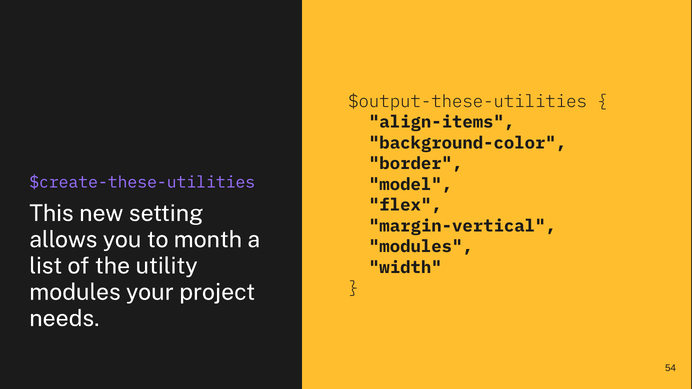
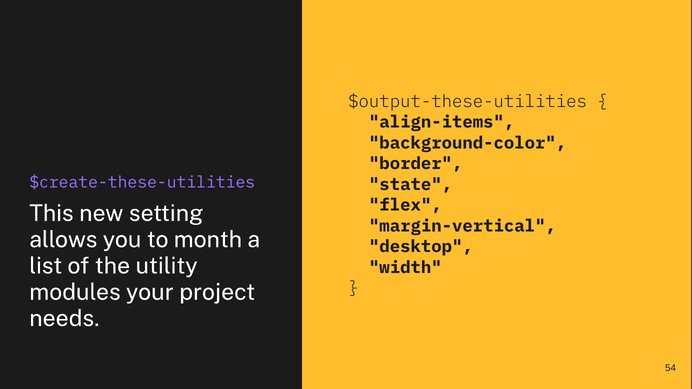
model: model -> state (411, 185)
modules: modules -> desktop (421, 247)
